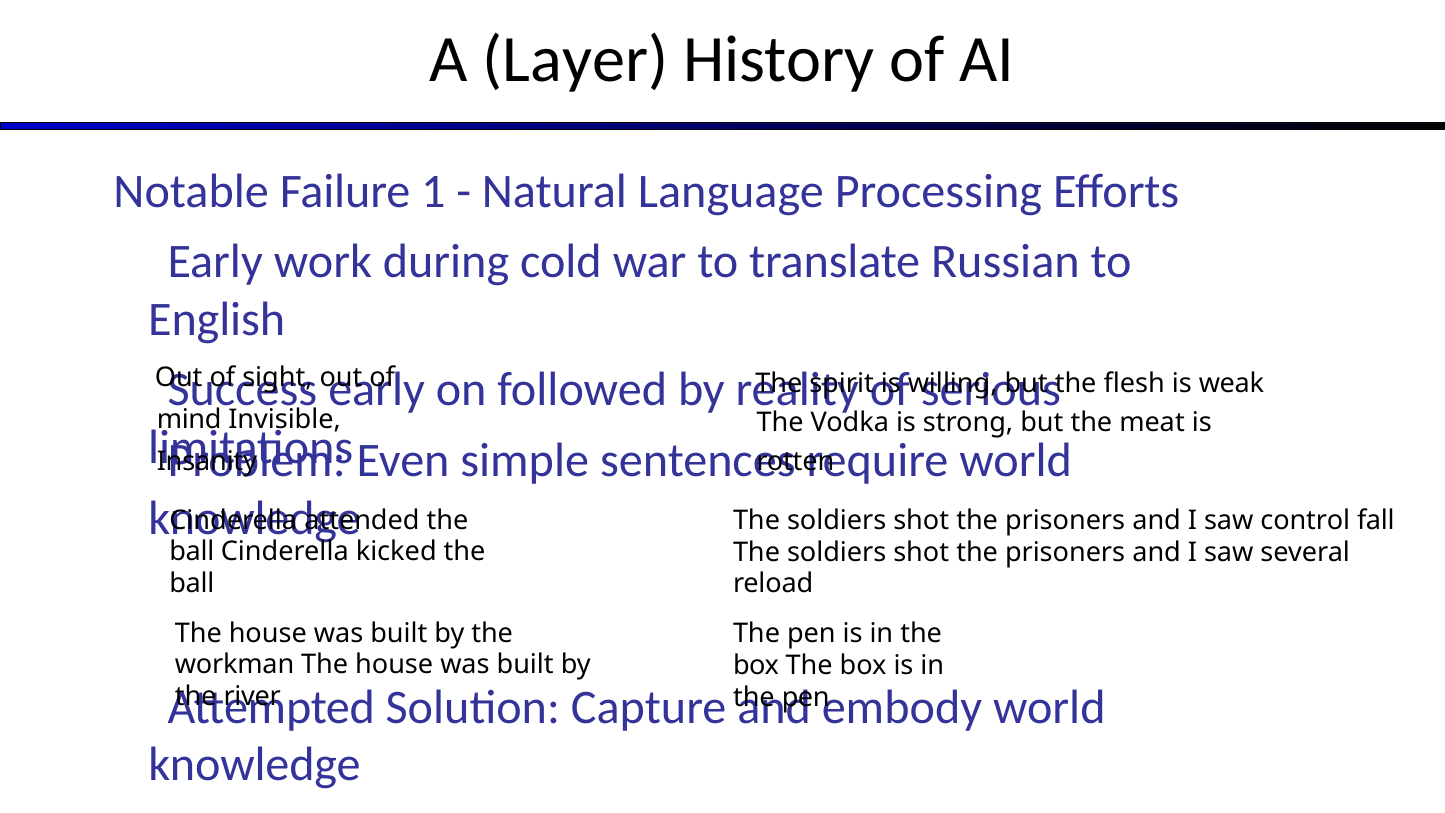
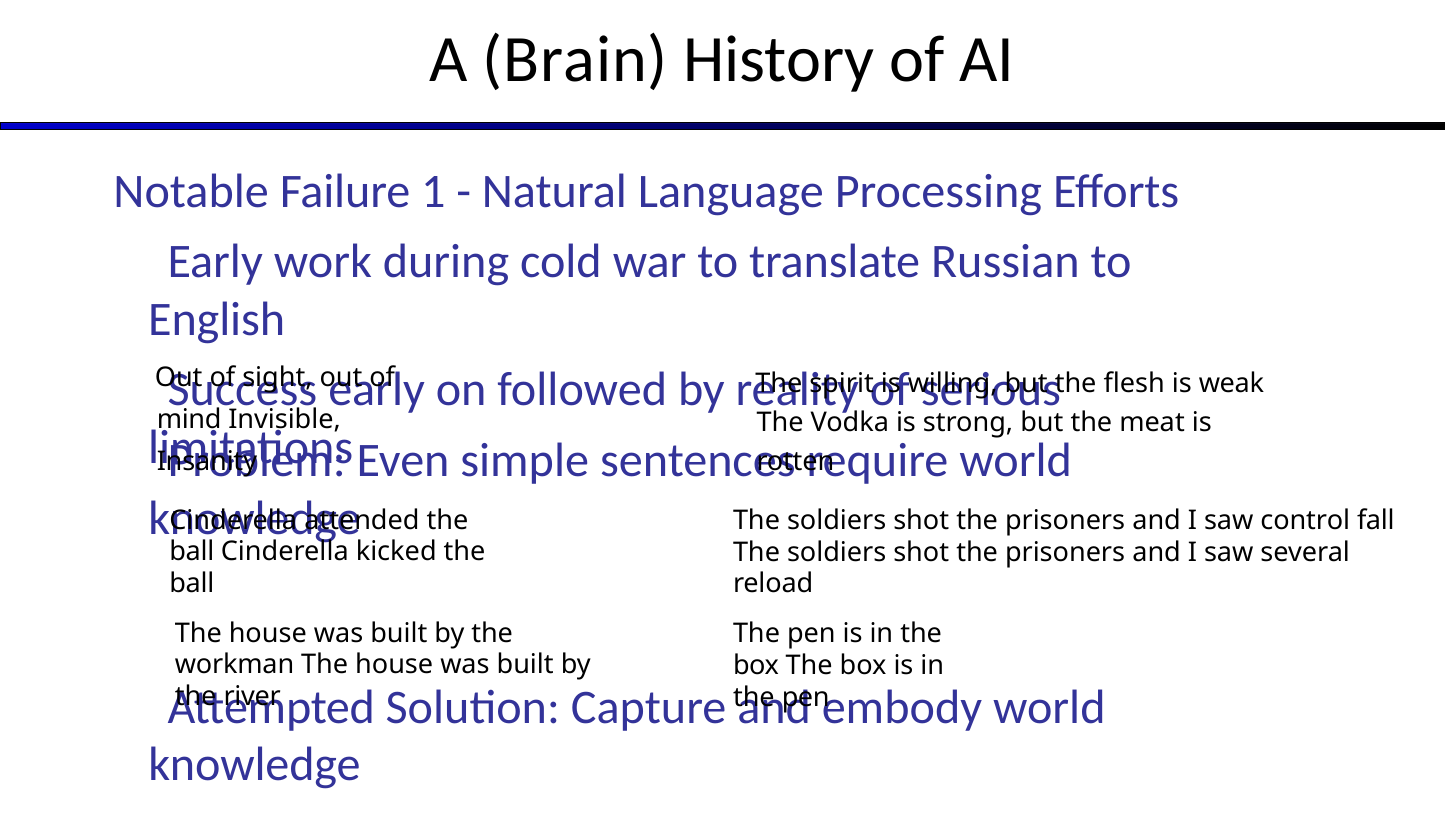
Layer: Layer -> Brain (575, 59)
